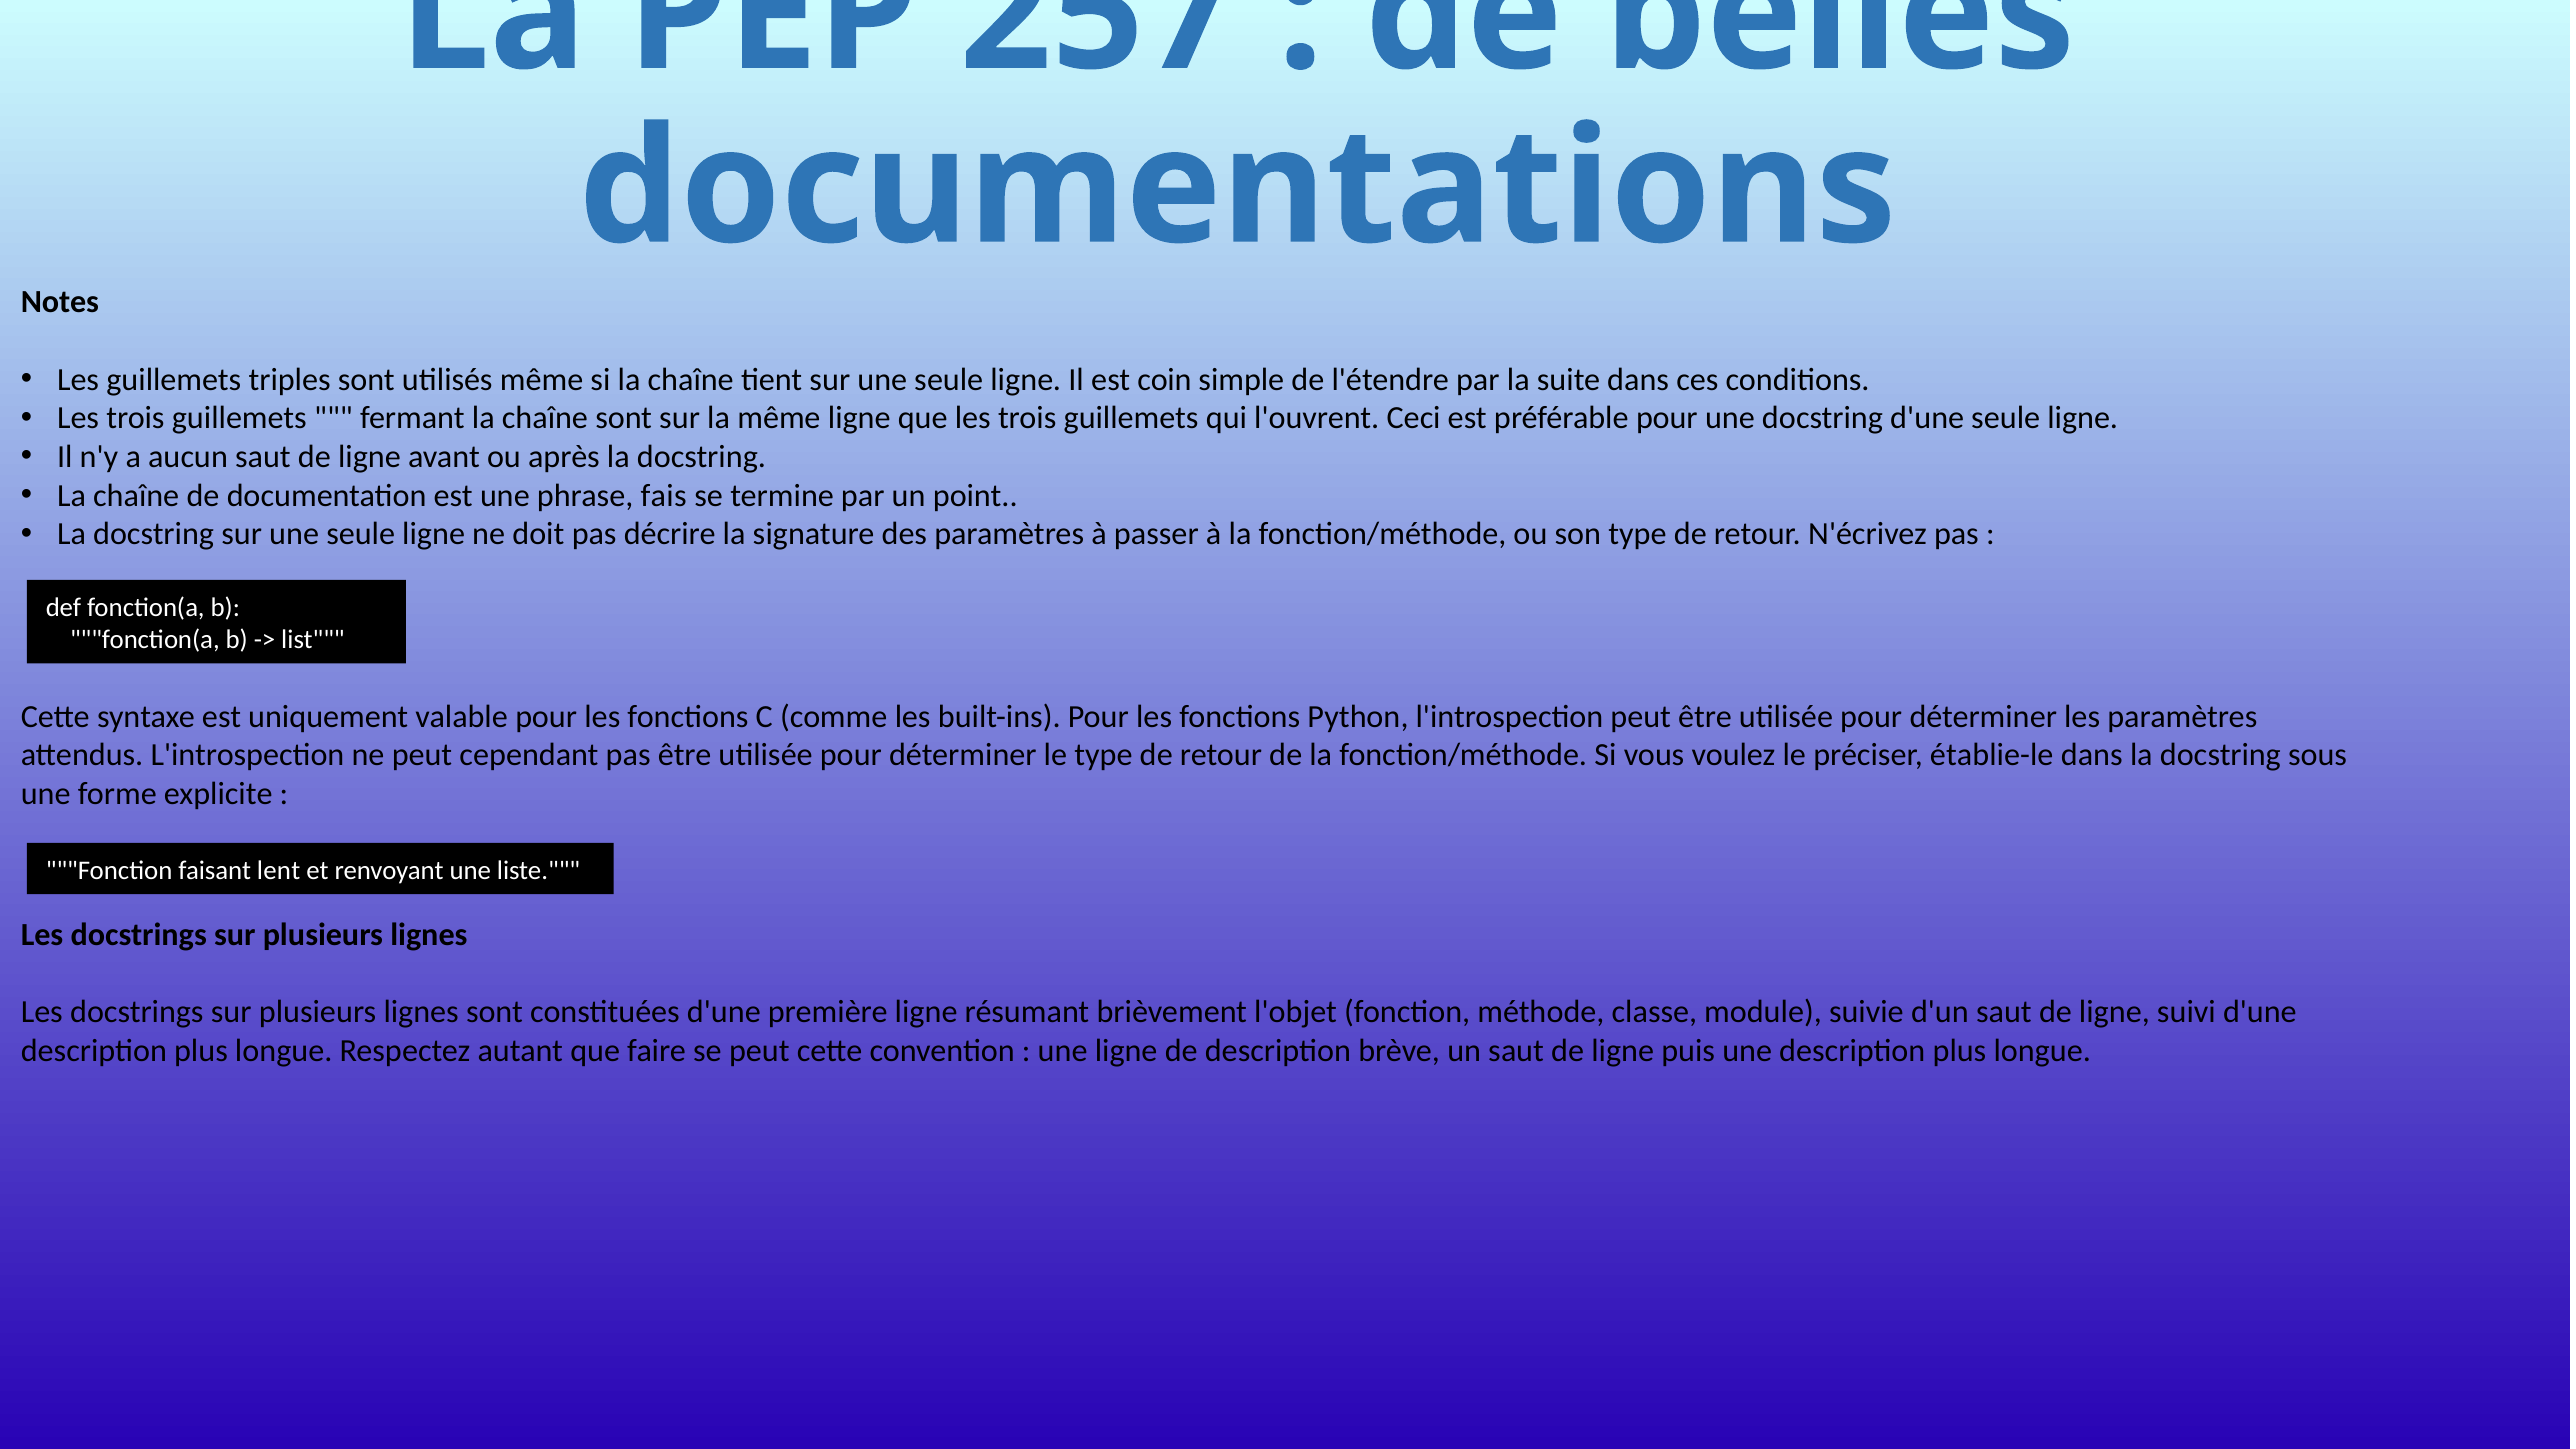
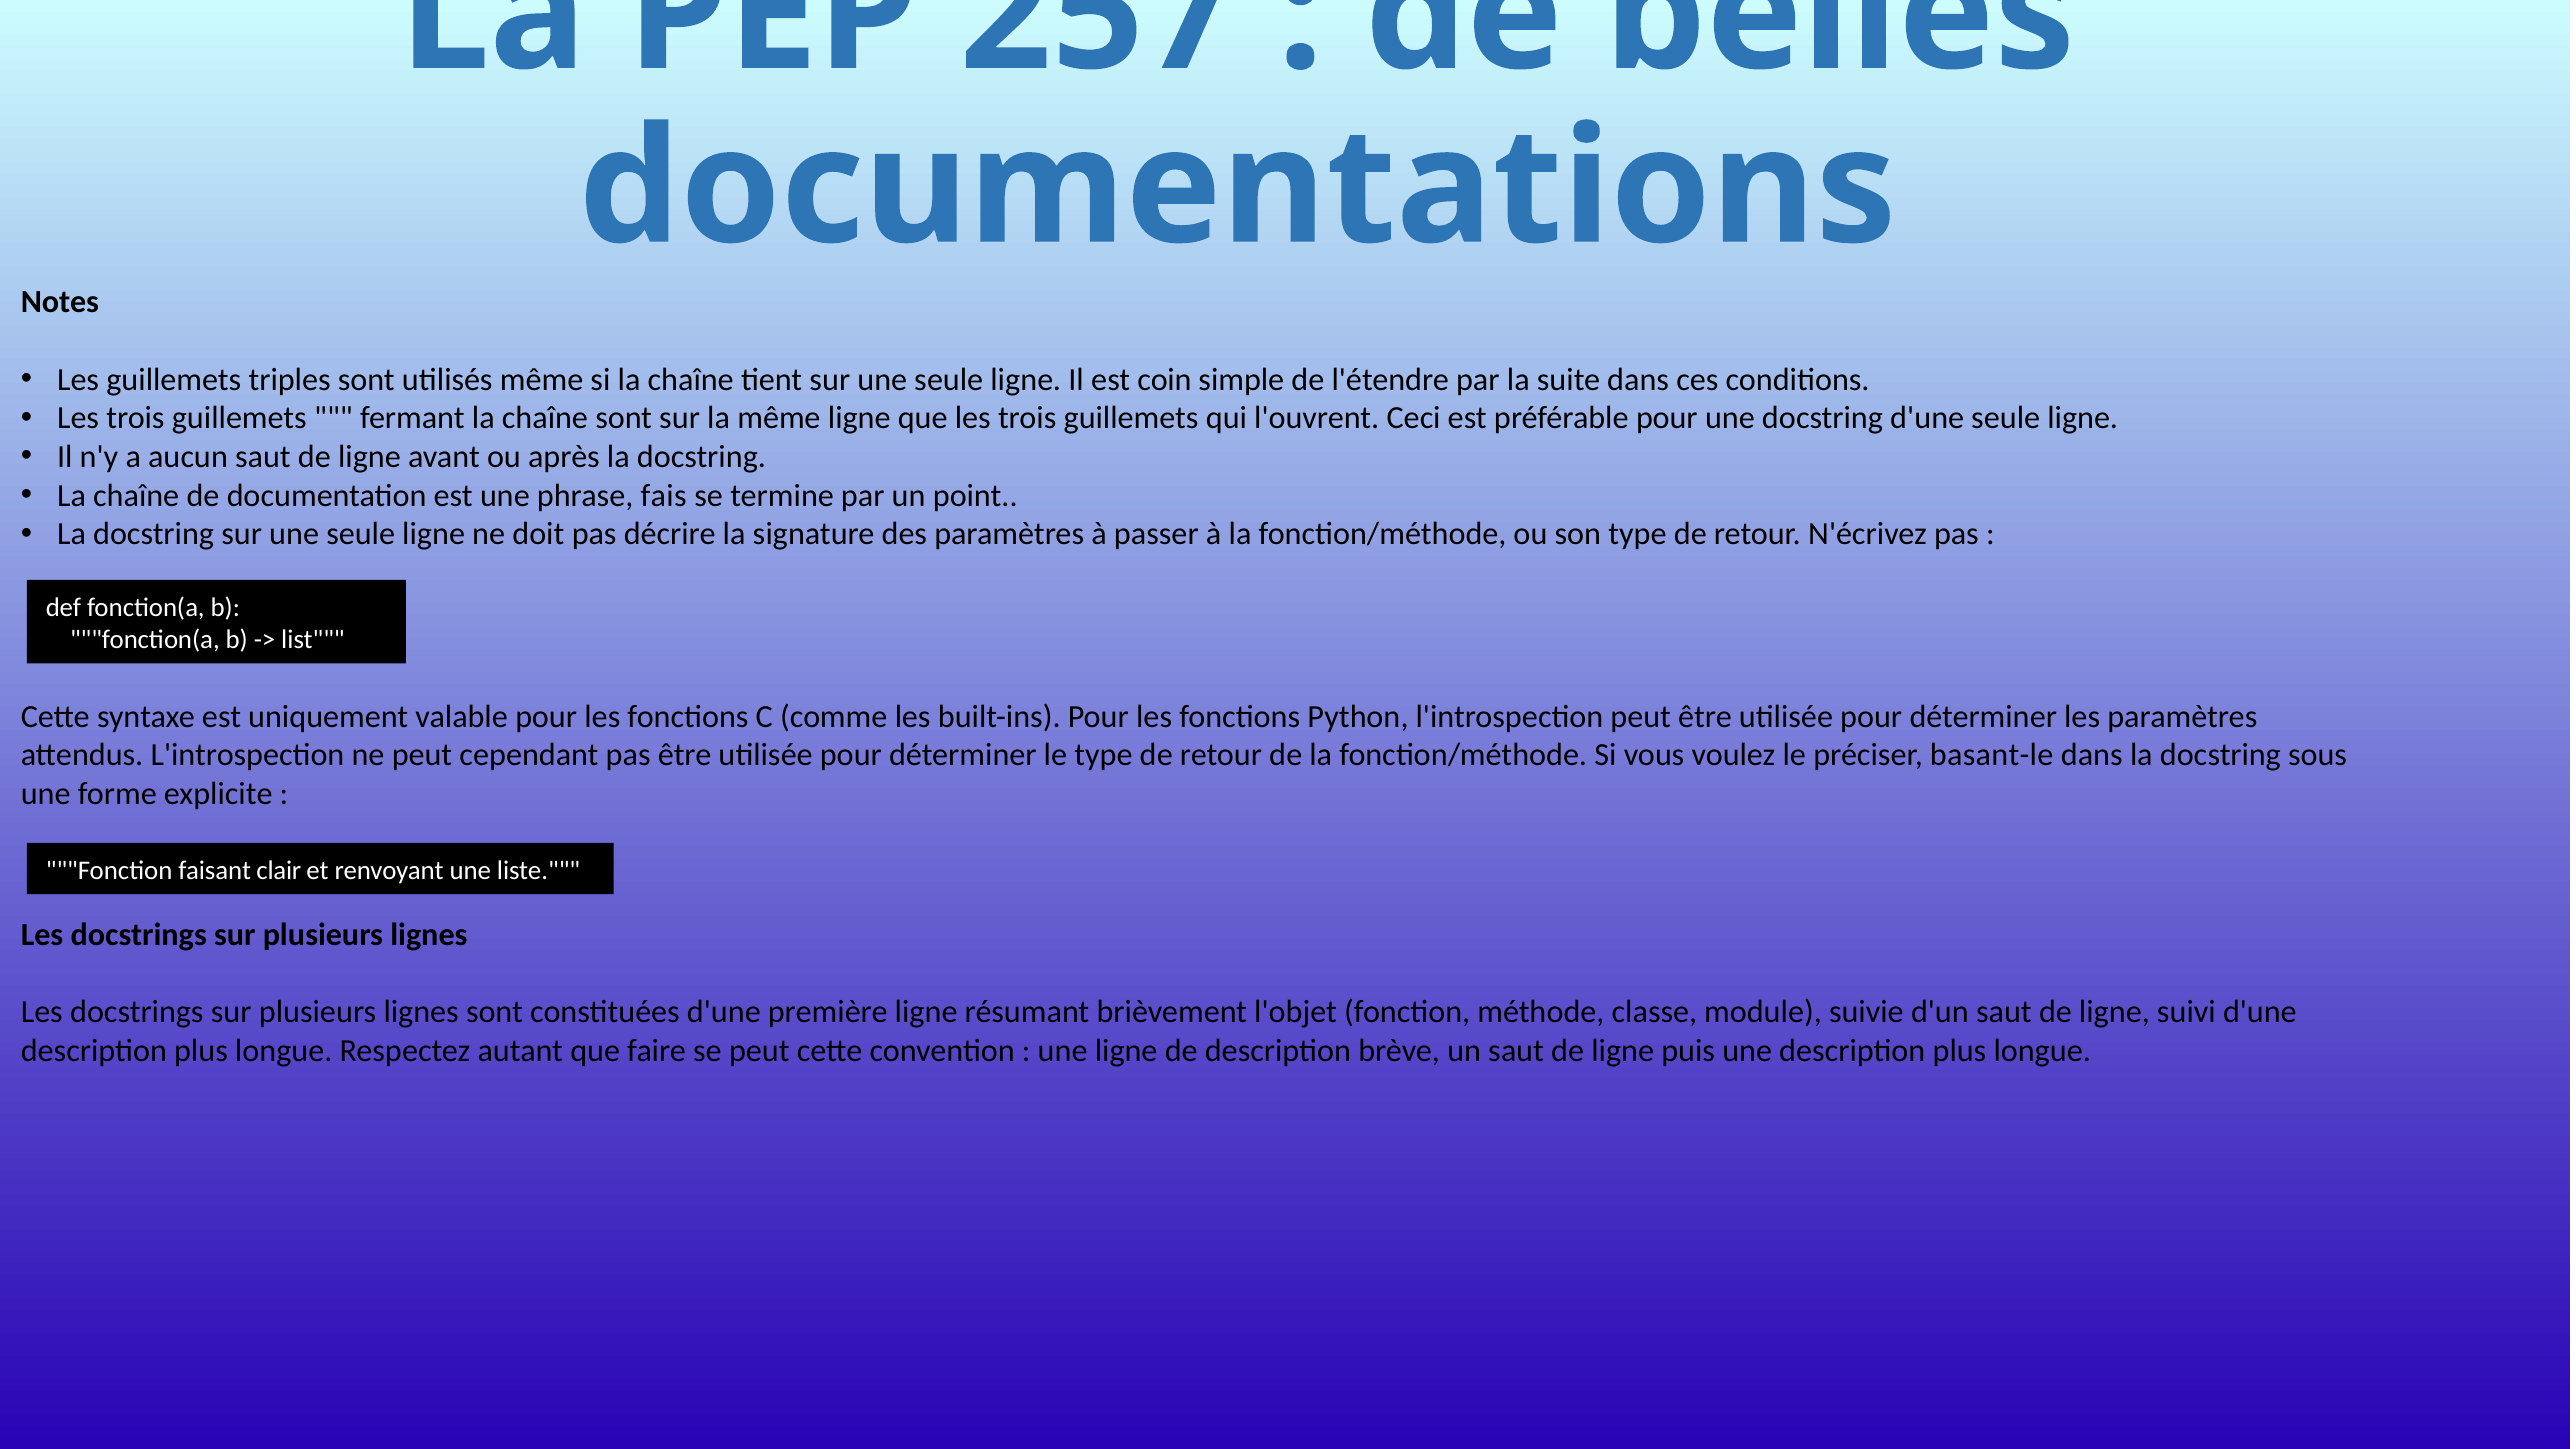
établie-le: établie-le -> basant-le (1992, 755)
lent: lent -> clair (279, 870)
